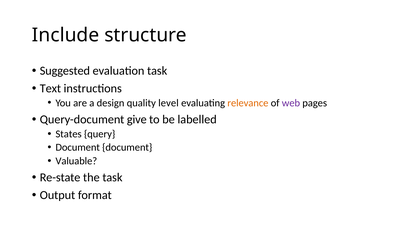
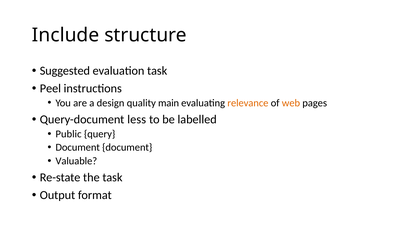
Text: Text -> Peel (50, 88)
level: level -> main (169, 103)
web colour: purple -> orange (291, 103)
give: give -> less (137, 119)
States: States -> Public (69, 134)
